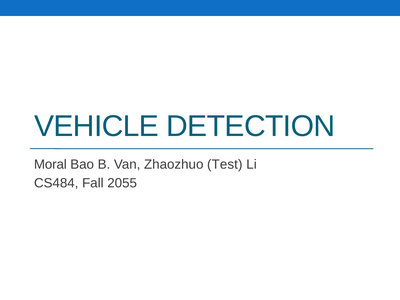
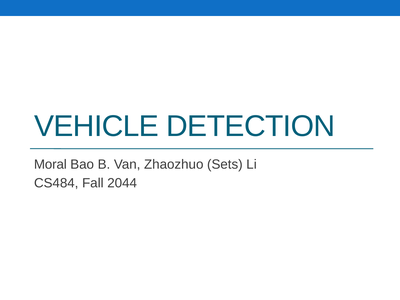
Test: Test -> Sets (225, 164)
2055: 2055 -> 2044 (122, 183)
